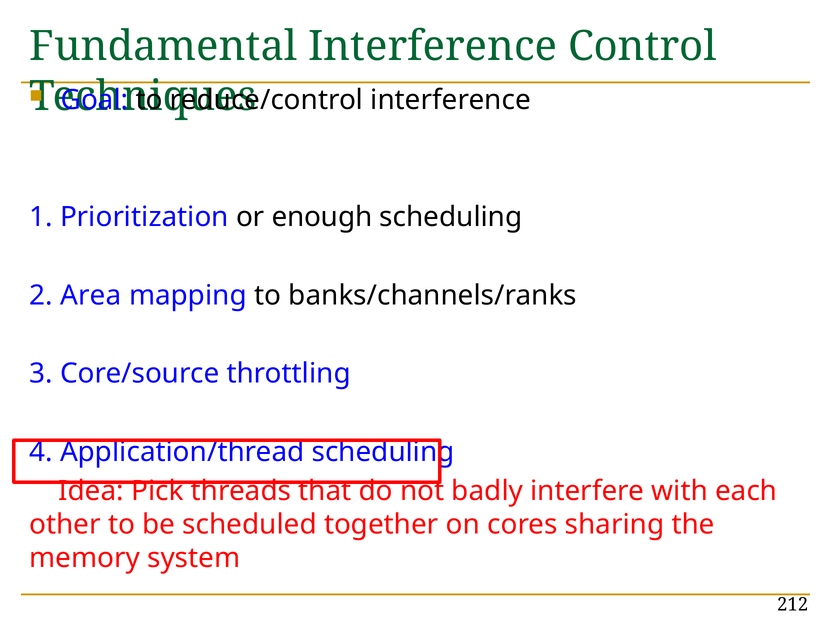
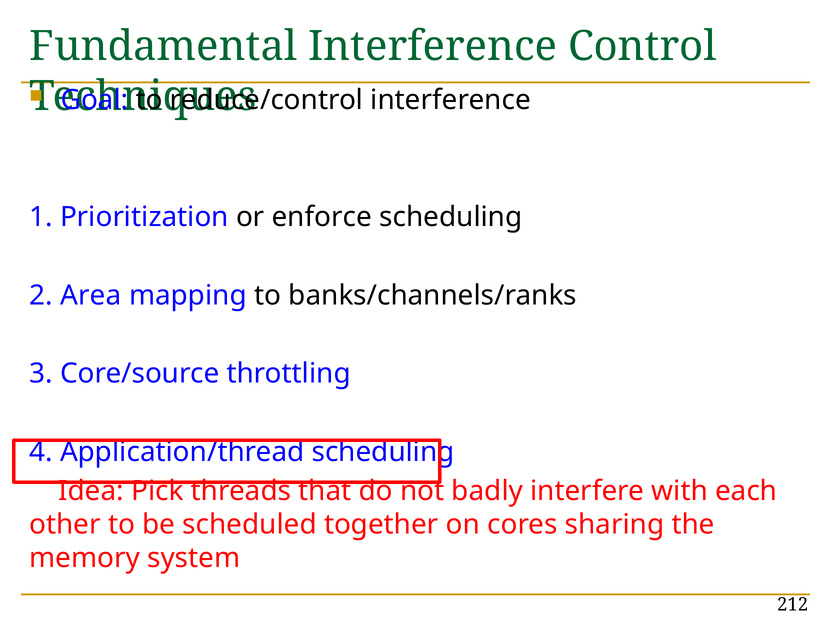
enough: enough -> enforce (322, 217)
